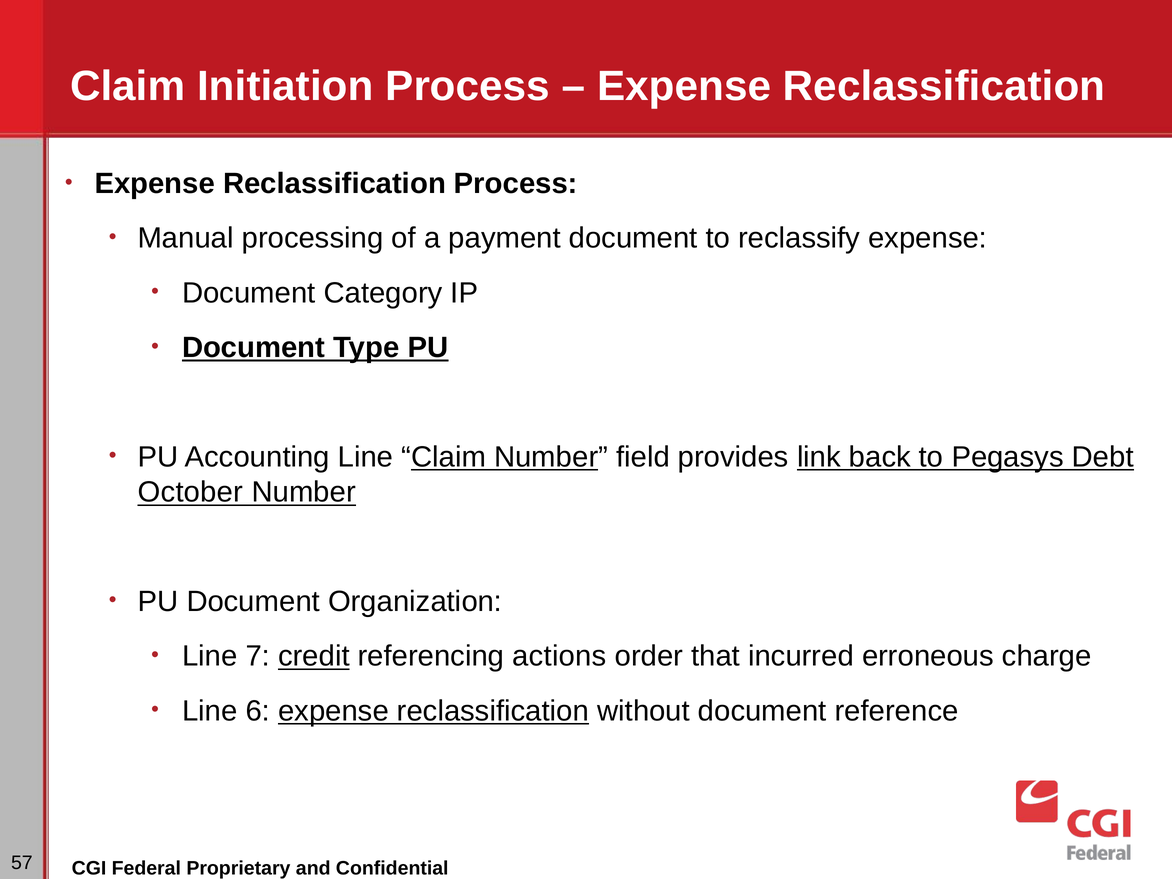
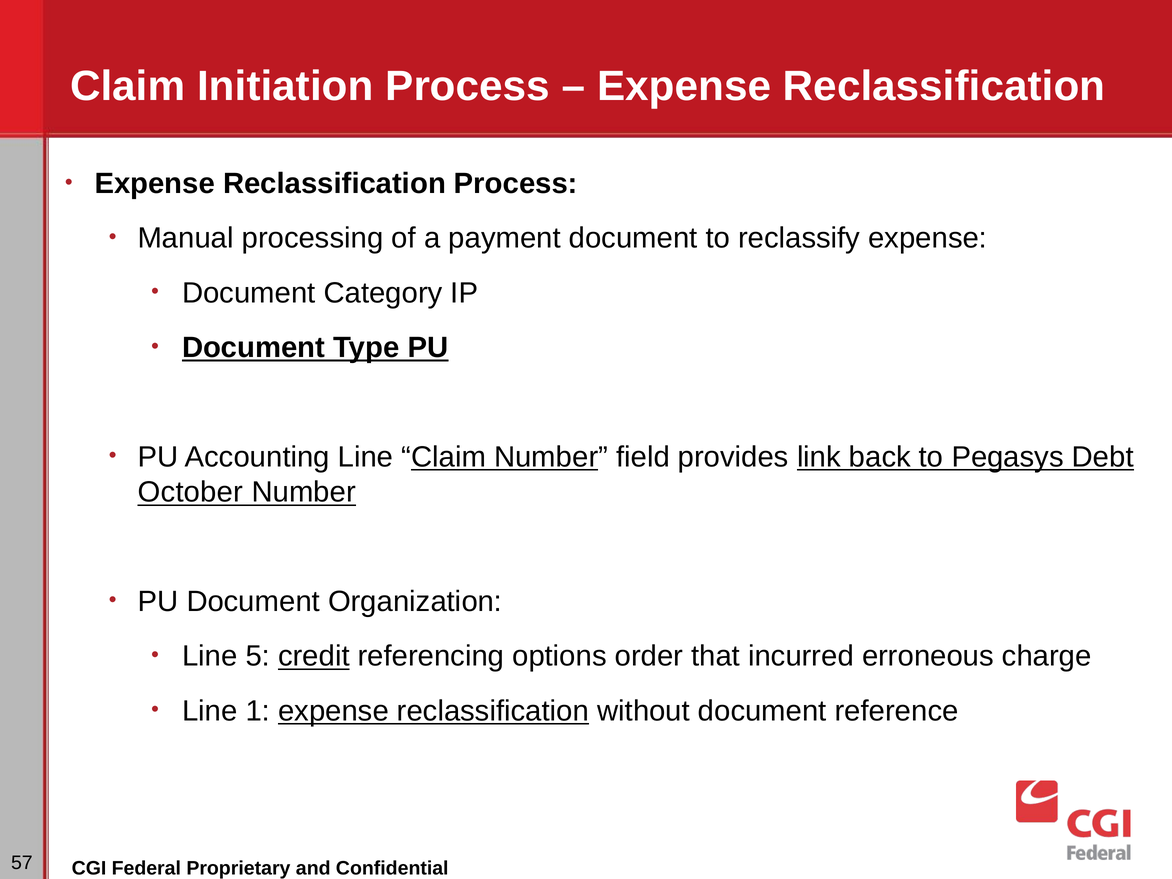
7: 7 -> 5 (258, 656)
actions: actions -> options (559, 656)
6: 6 -> 1 (258, 711)
